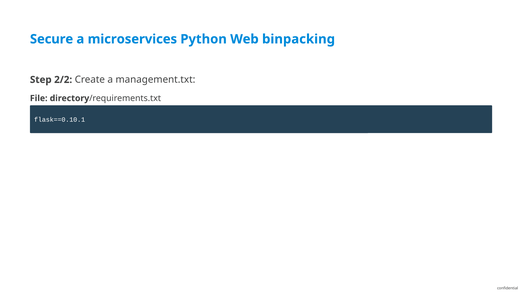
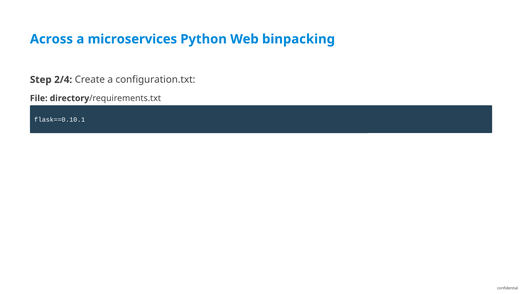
Secure: Secure -> Across (51, 39)
2/2: 2/2 -> 2/4 (63, 80)
management.txt: management.txt -> configuration.txt (155, 80)
